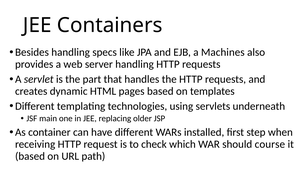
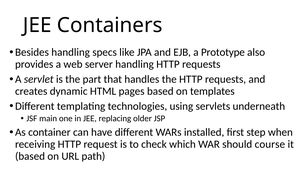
Machines: Machines -> Prototype (223, 52)
